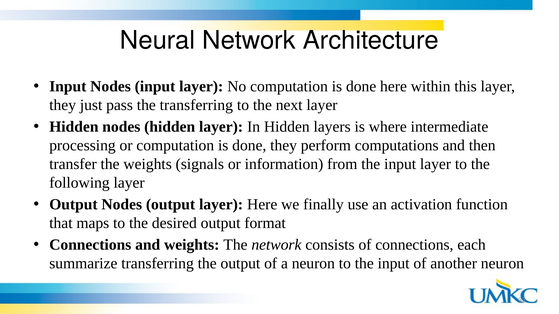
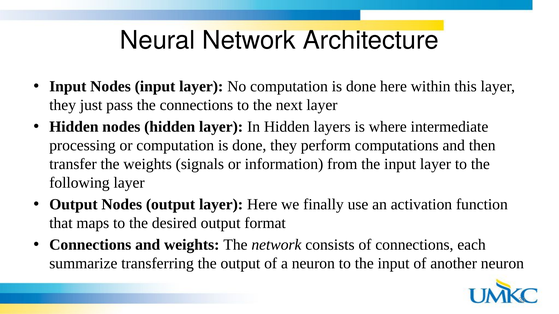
the transferring: transferring -> connections (196, 105)
